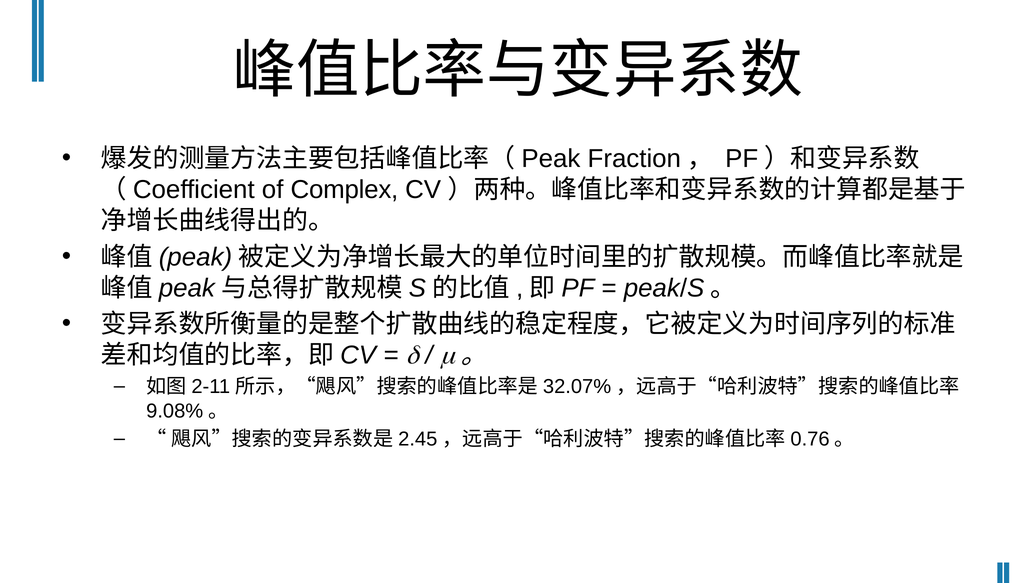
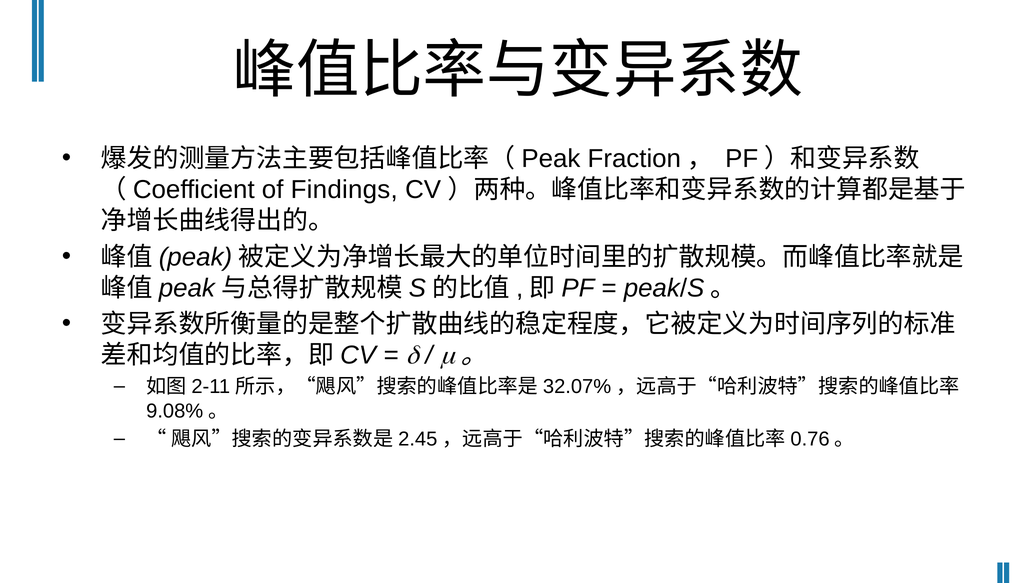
Complex: Complex -> Findings (344, 190)
